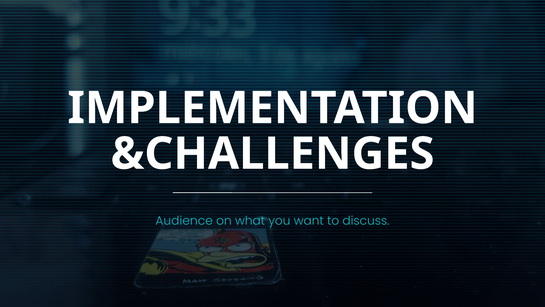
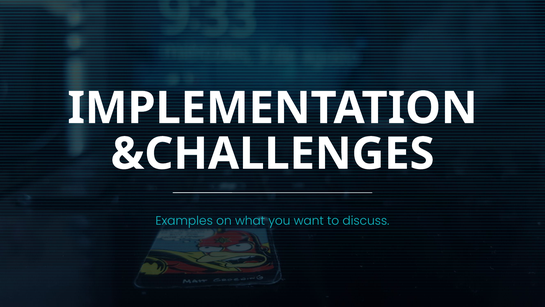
Audience: Audience -> Examples (184, 220)
